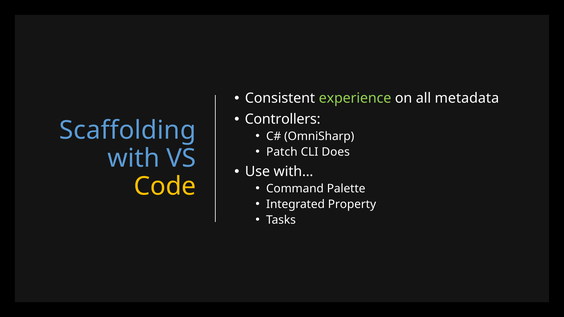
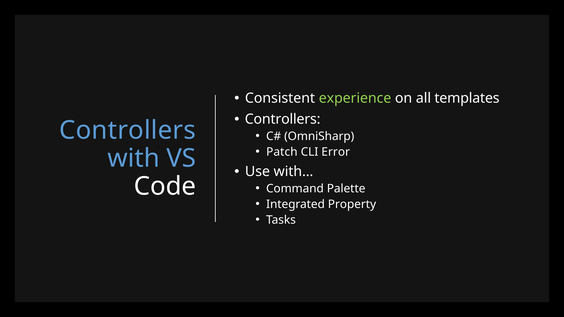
metadata: metadata -> templates (467, 98)
Scaffolding: Scaffolding -> Controllers (128, 130)
Does: Does -> Error (336, 152)
Code colour: yellow -> white (165, 186)
